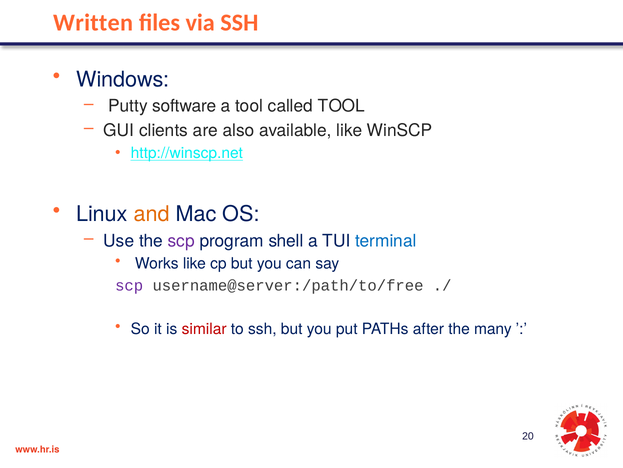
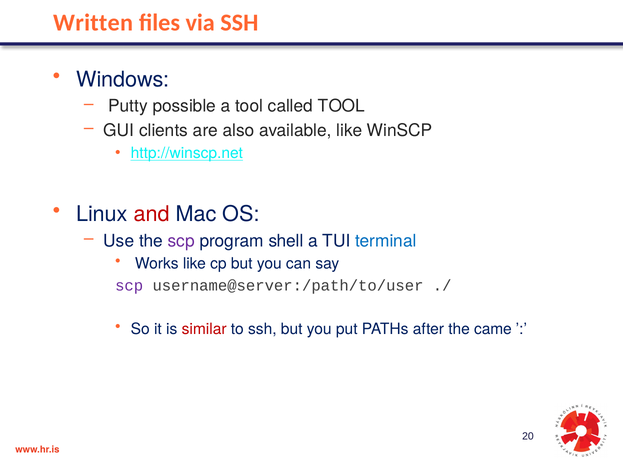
software: software -> possible (184, 106)
and colour: orange -> red (152, 214)
username@server:/path/to/free: username@server:/path/to/free -> username@server:/path/to/user (288, 285)
many: many -> came (493, 329)
